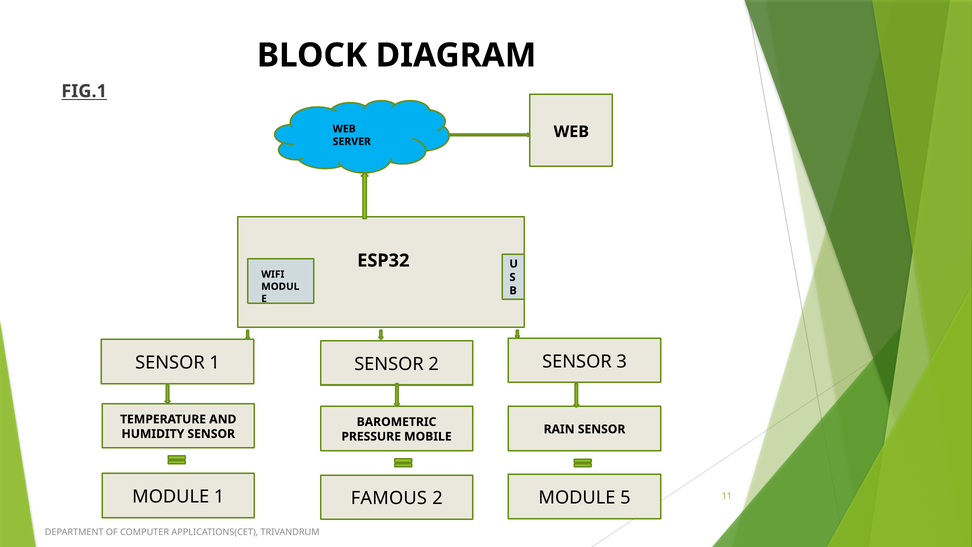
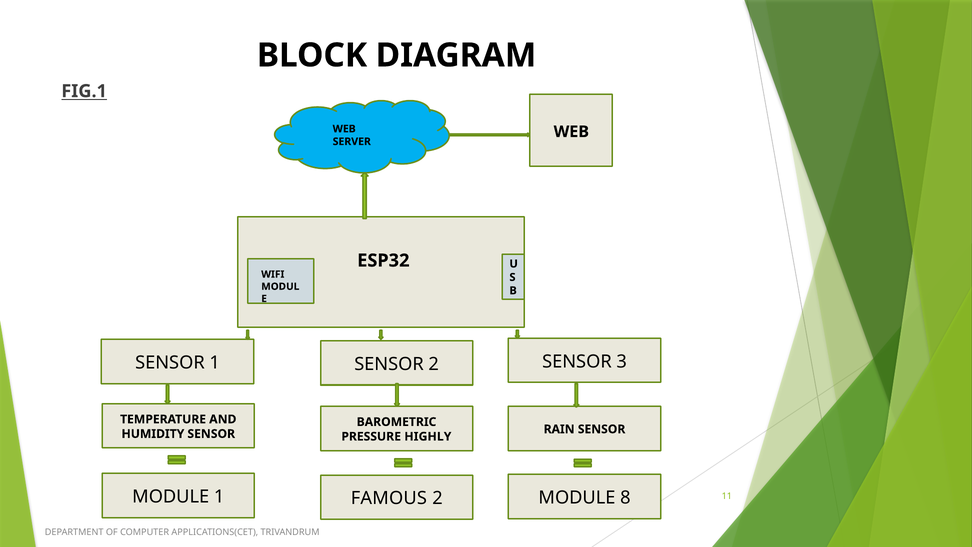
MOBILE: MOBILE -> HIGHLY (428, 436)
5: 5 -> 8 (625, 498)
